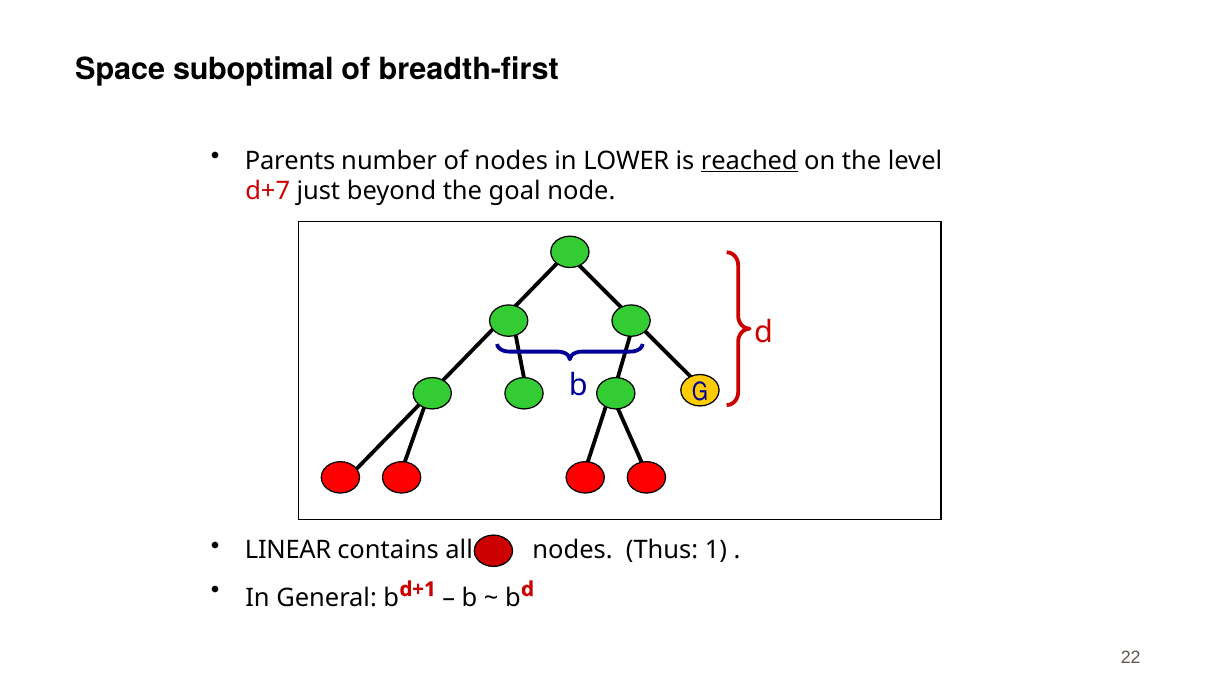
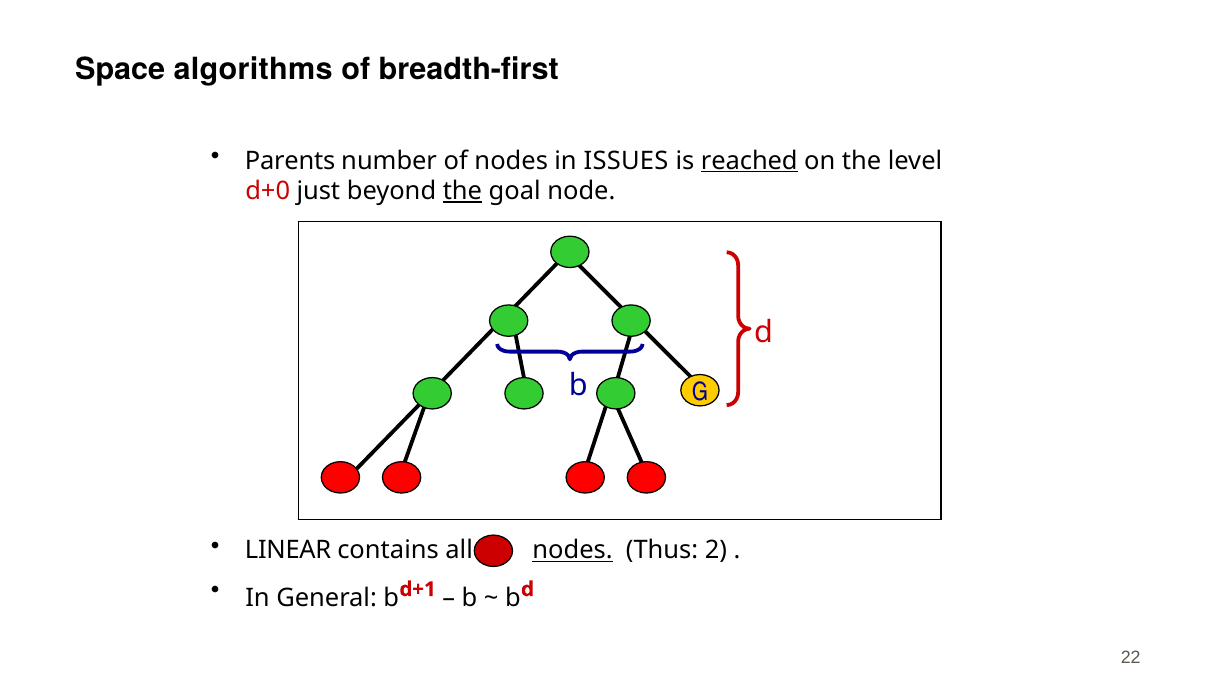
suboptimal: suboptimal -> algorithms (253, 69)
LOWER: LOWER -> ISSUES (626, 161)
d+7: d+7 -> d+0 (268, 191)
the underline: none -> present (462, 191)
nodes underline: none -> present (573, 551)
1: 1 -> 2 (716, 551)
